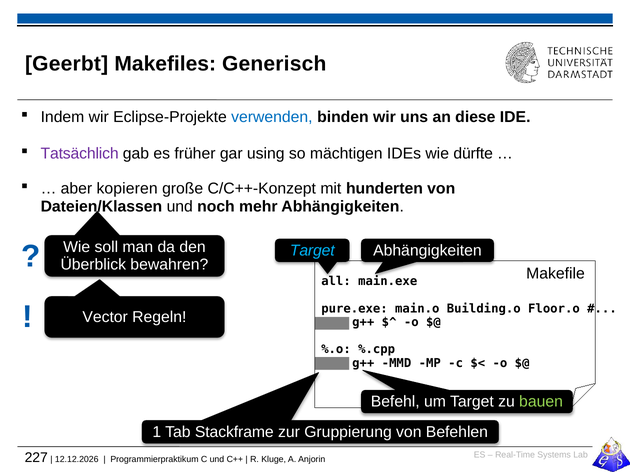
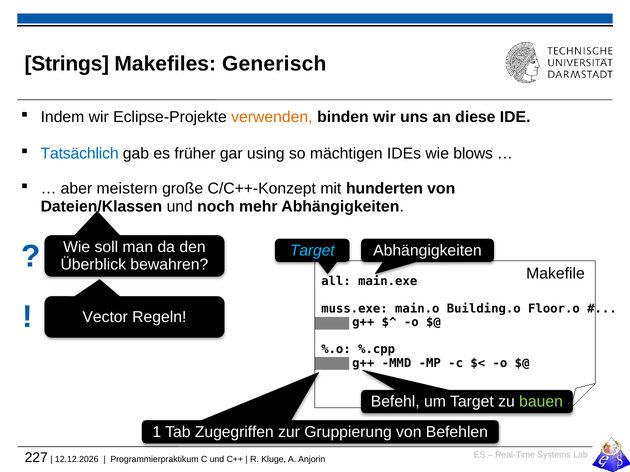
Geerbt: Geerbt -> Strings (67, 64)
verwenden colour: blue -> orange (272, 117)
Tatsächlich colour: purple -> blue (80, 154)
dürfte: dürfte -> blows (473, 154)
kopieren: kopieren -> meistern (127, 189)
pure.exe: pure.exe -> muss.exe (354, 309)
Stackframe: Stackframe -> Zugegriffen (234, 432)
